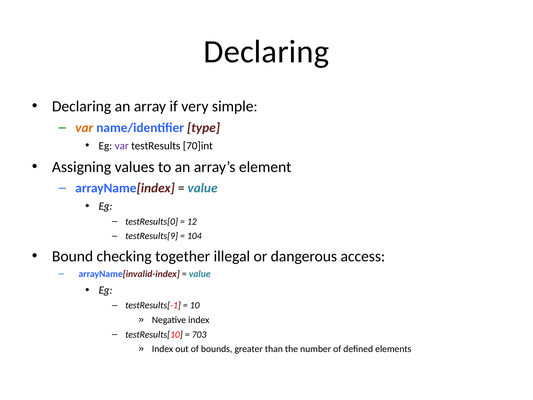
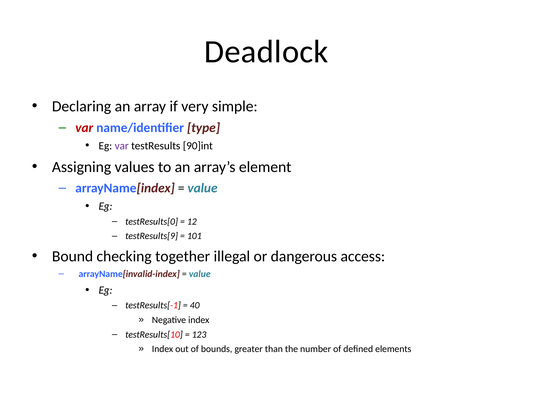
Declaring: Declaring -> Deadlock (266, 52)
var colour: orange -> red (84, 128)
70]int: 70]int -> 90]int (198, 146)
104: 104 -> 101 (194, 236)
10: 10 -> 40 (195, 305)
703: 703 -> 123 (199, 334)
